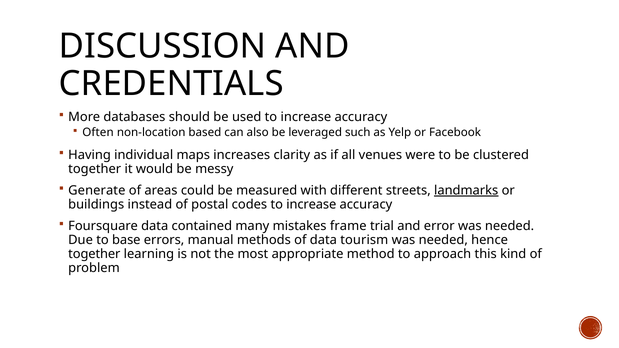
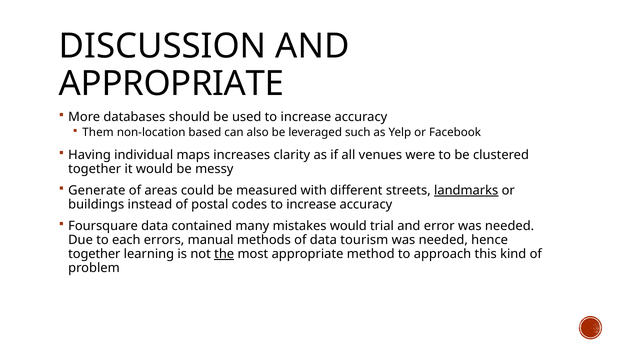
CREDENTIALS: CREDENTIALS -> APPROPRIATE (172, 84)
Often: Often -> Them (98, 133)
mistakes frame: frame -> would (348, 226)
base: base -> each (126, 240)
the underline: none -> present (224, 254)
